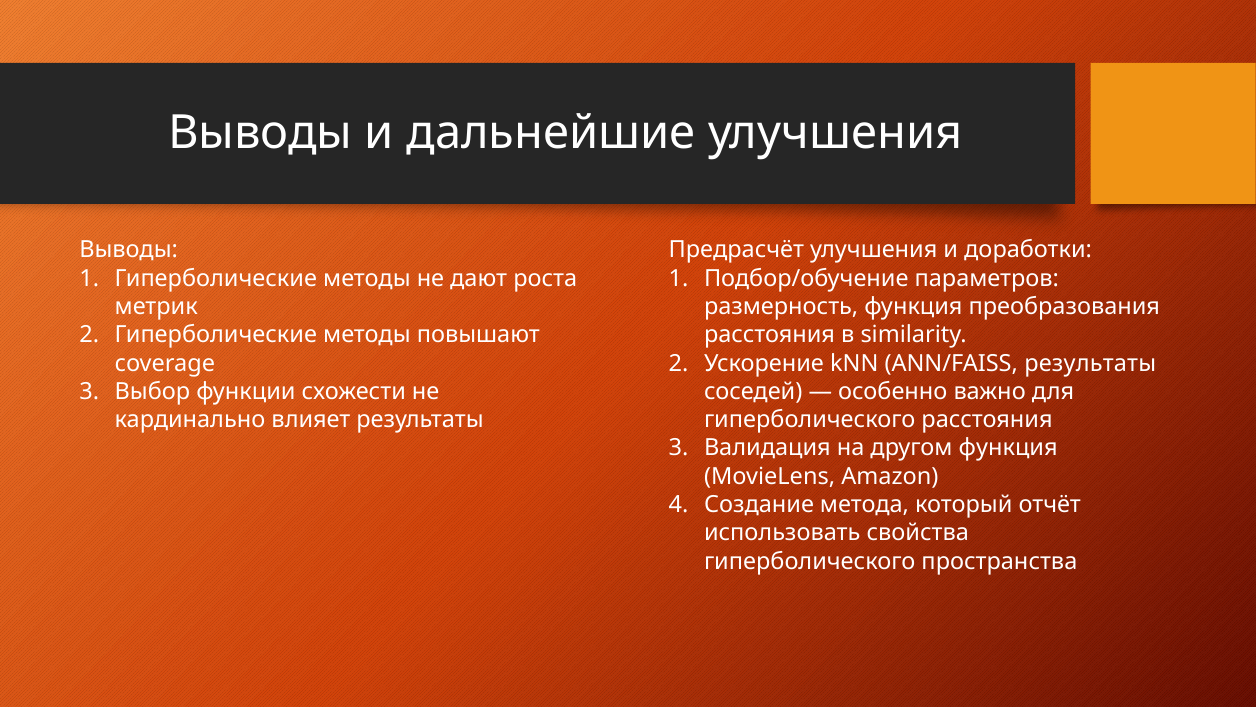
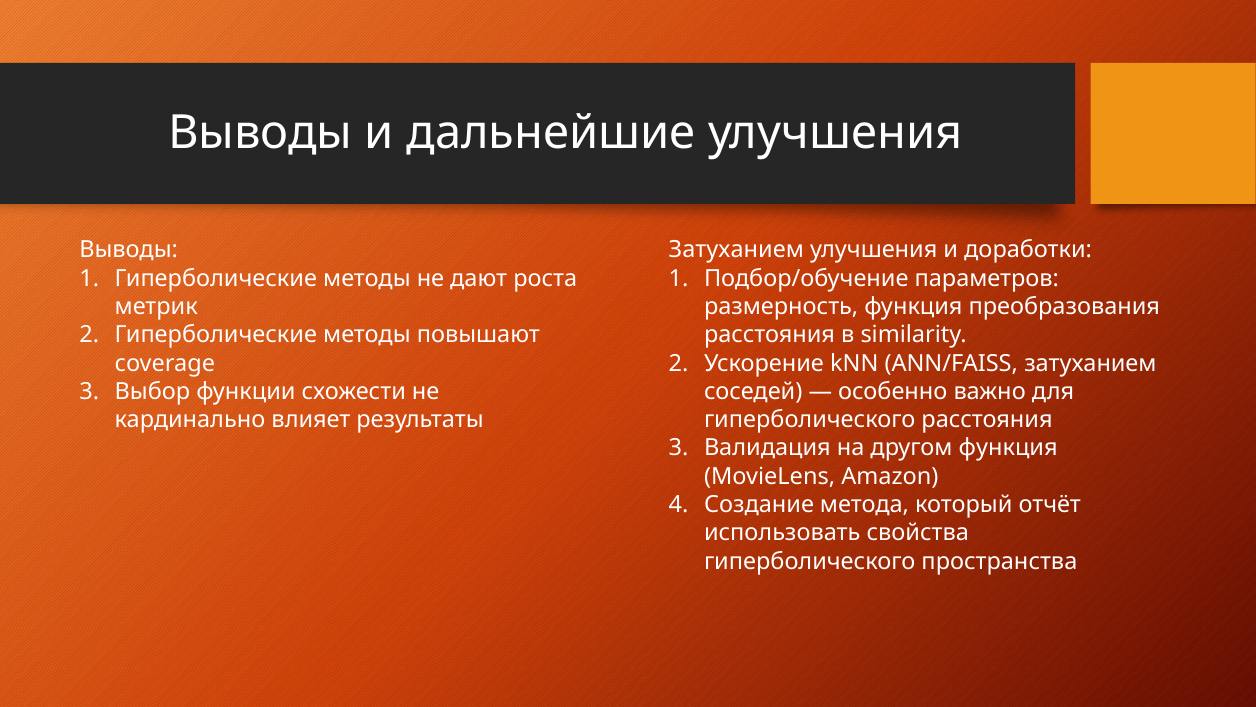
Предрасчёт: Предрасчёт -> Затуханием (736, 250)
ANN/FAISS результаты: результаты -> затуханием (1090, 363)
